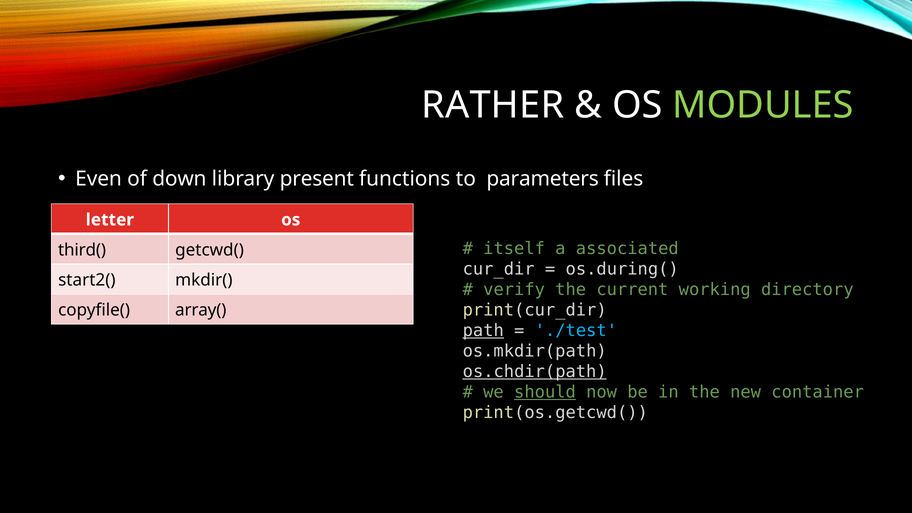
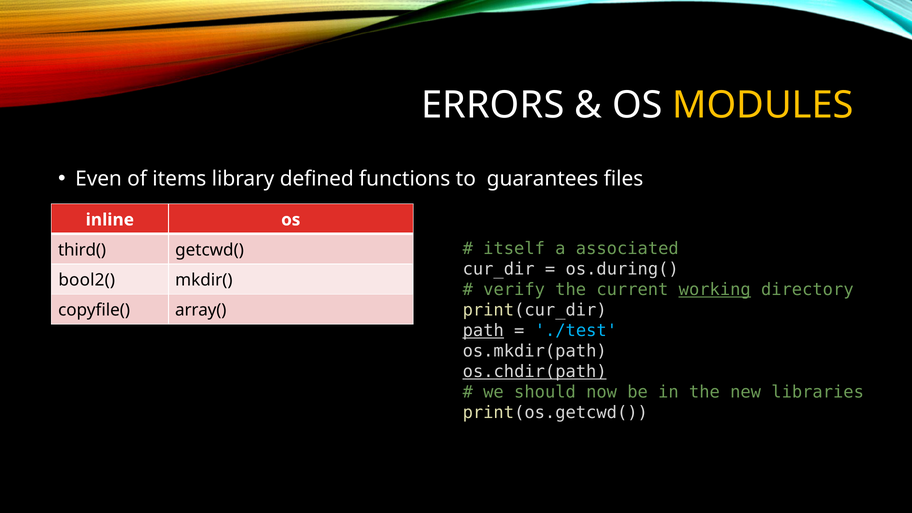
RATHER: RATHER -> ERRORS (493, 105)
MODULES colour: light green -> yellow (763, 105)
down: down -> items (179, 179)
present: present -> defined (317, 179)
parameters: parameters -> guarantees (543, 179)
letter: letter -> inline (110, 220)
start2(: start2( -> bool2( (87, 280)
working underline: none -> present (715, 289)
should underline: present -> none (545, 392)
container: container -> libraries (818, 392)
